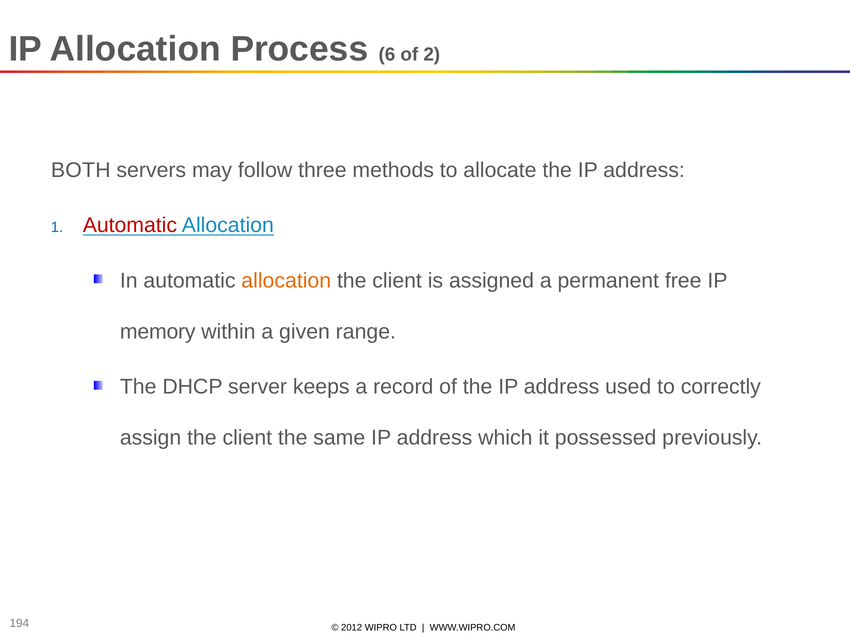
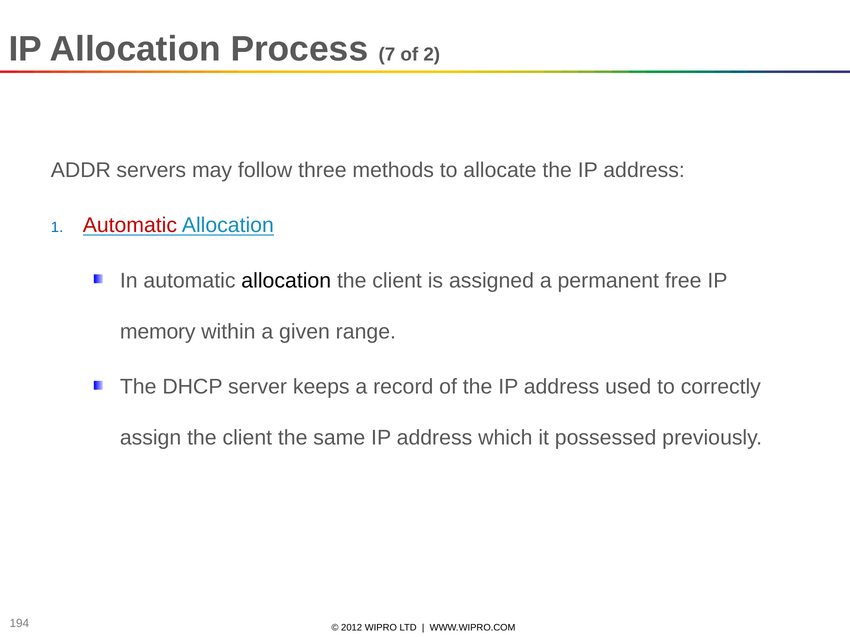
6: 6 -> 7 (387, 55)
BOTH: BOTH -> ADDR (81, 170)
allocation colour: orange -> black (286, 281)
